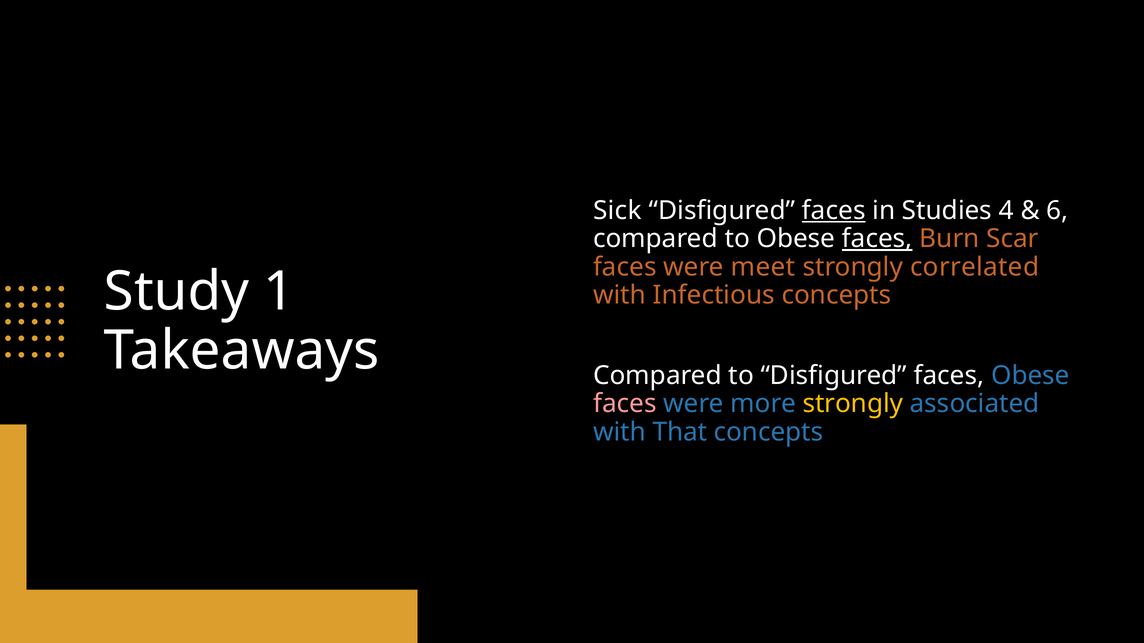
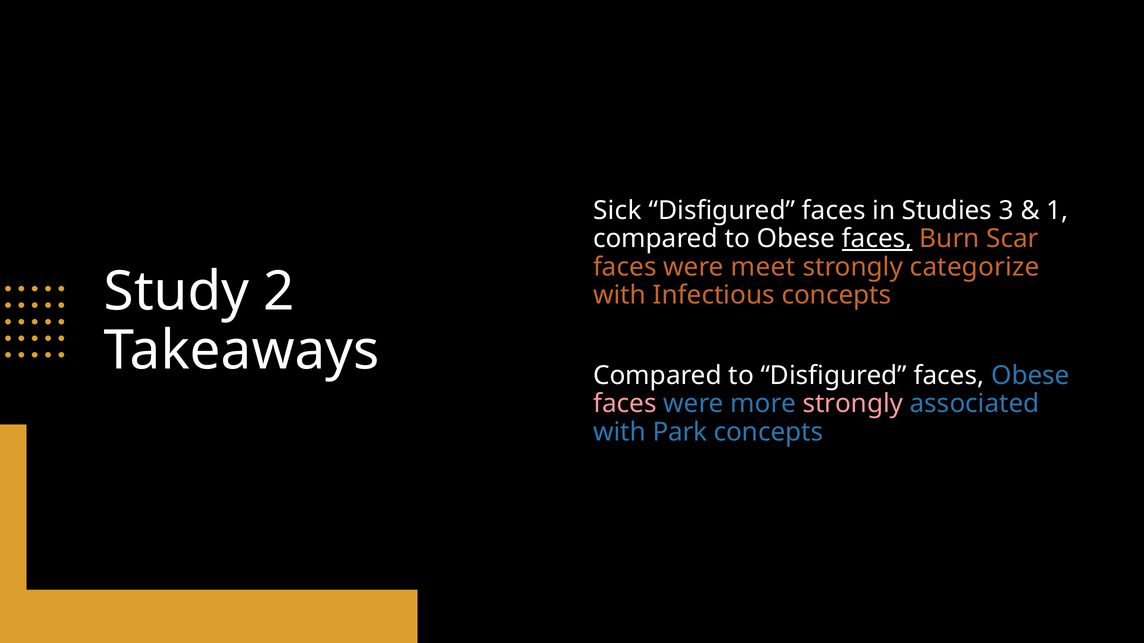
faces underline: present -> none (834, 211)
4: 4 -> 3 (1006, 211)
6: 6 -> 1 (1057, 211)
correlated: correlated -> categorize (975, 267)
1: 1 -> 2 (279, 292)
strongly colour: yellow -> pink (853, 404)
That: That -> Park (680, 432)
